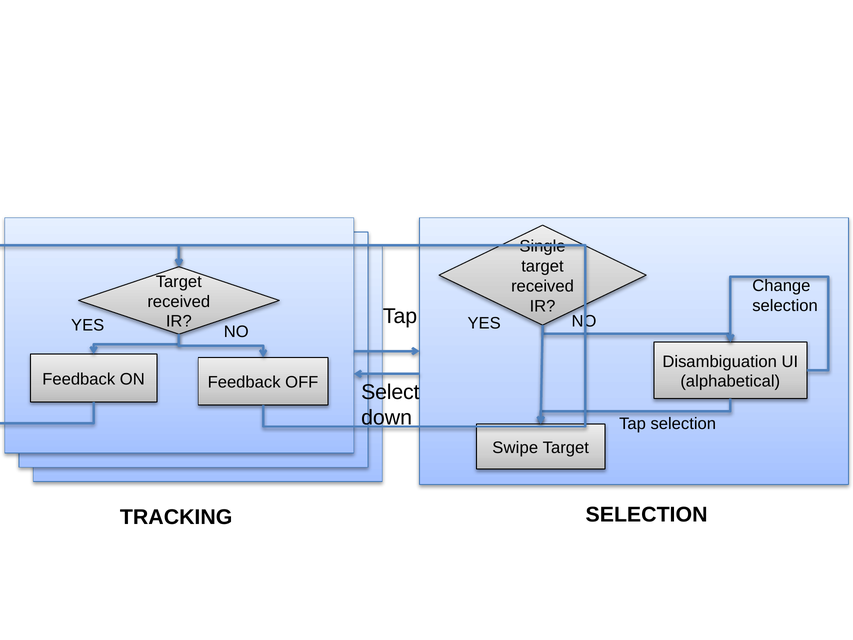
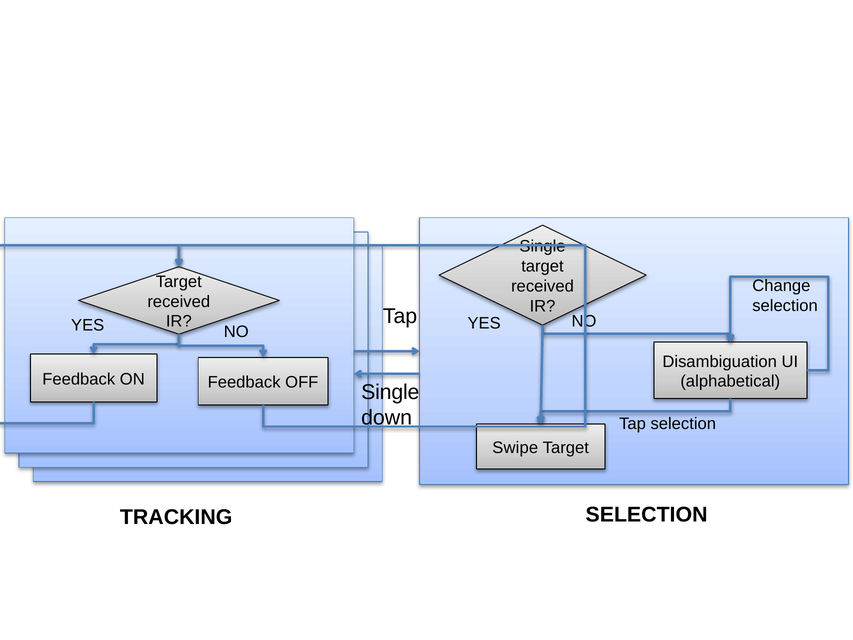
Select: Select -> Single (390, 392)
